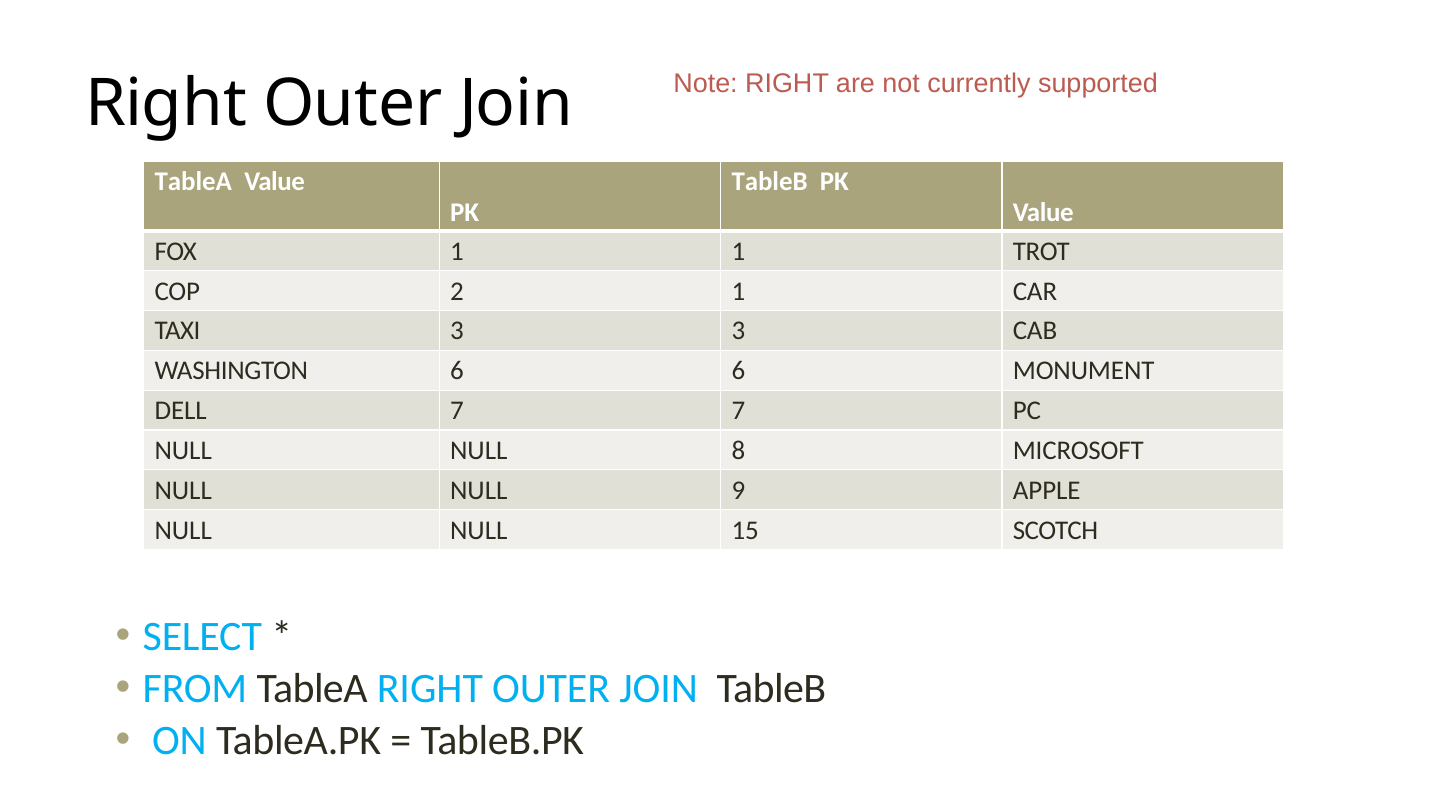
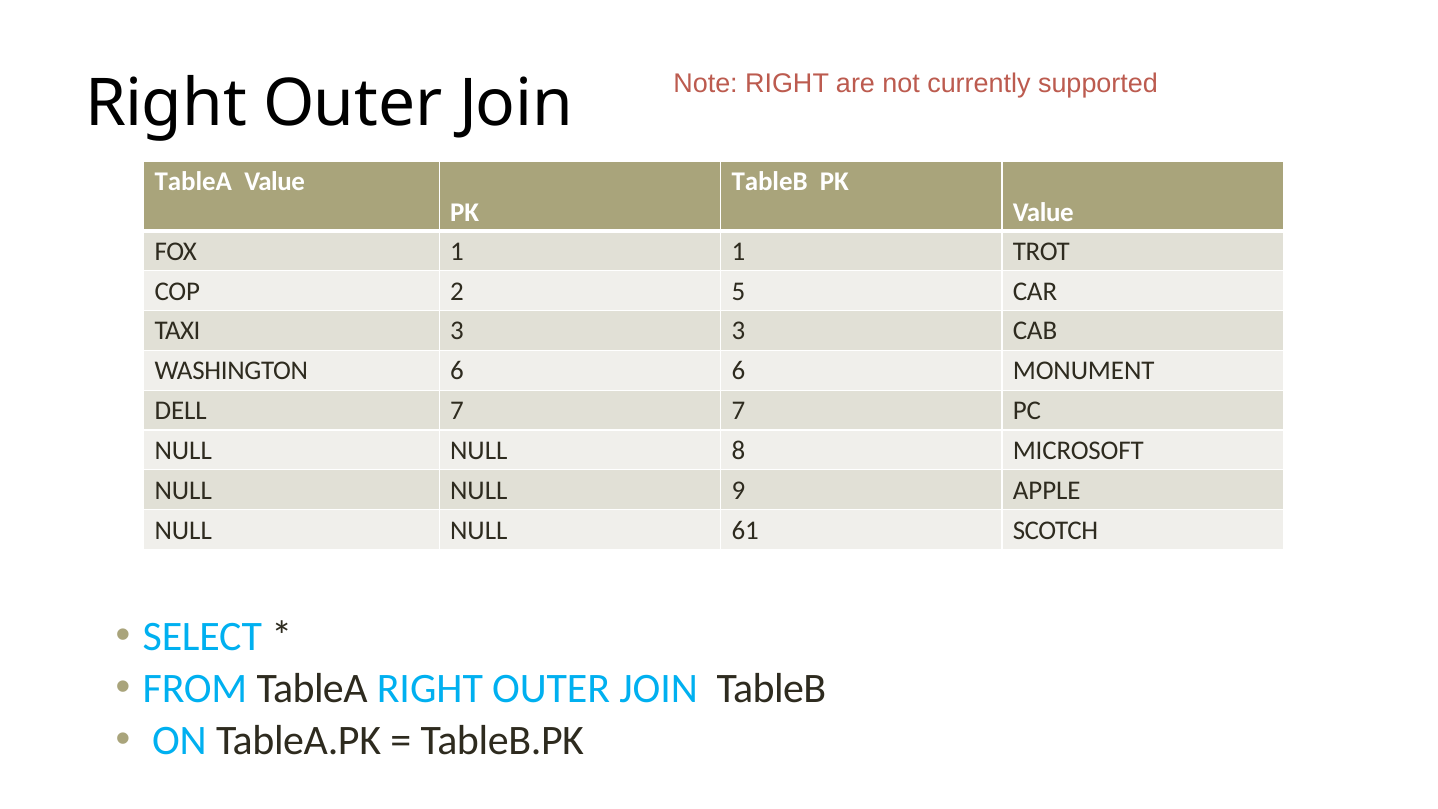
2 1: 1 -> 5 (738, 291)
15: 15 -> 61 (745, 530)
